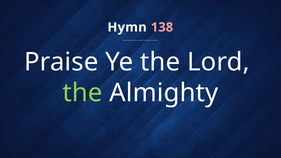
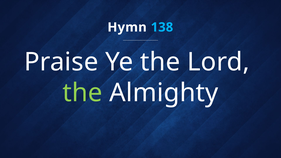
138 colour: pink -> light blue (162, 27)
